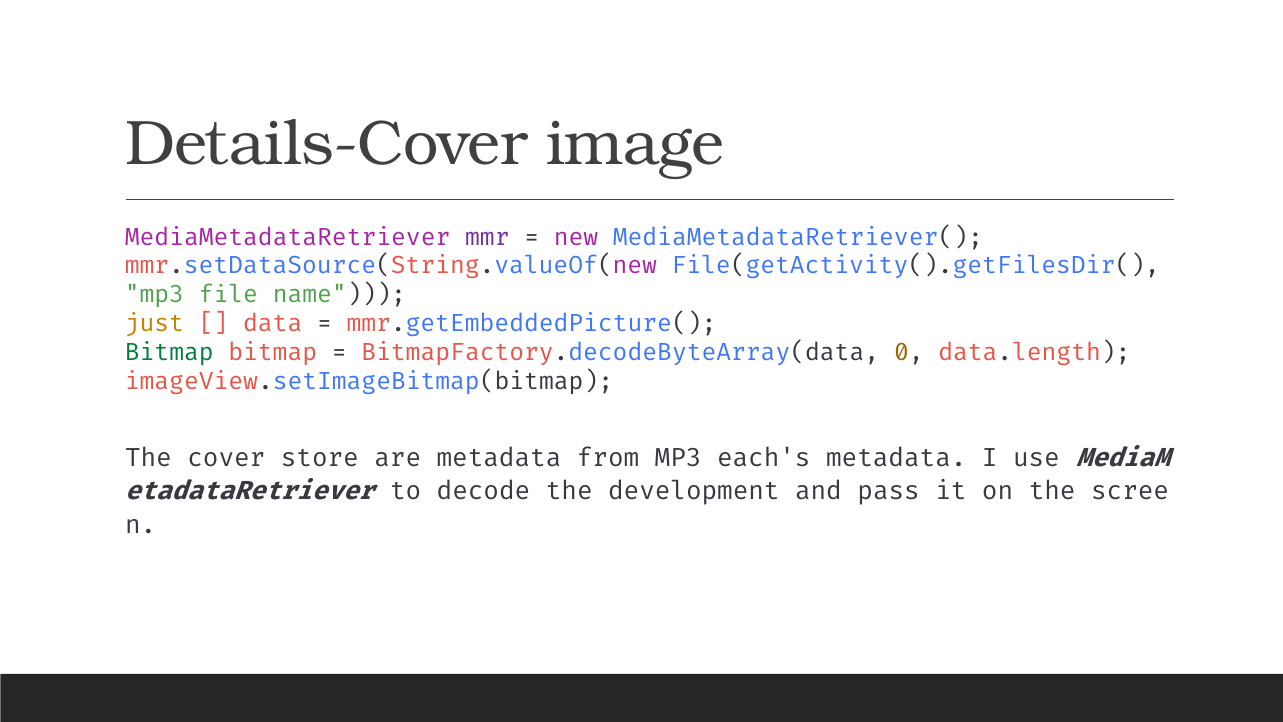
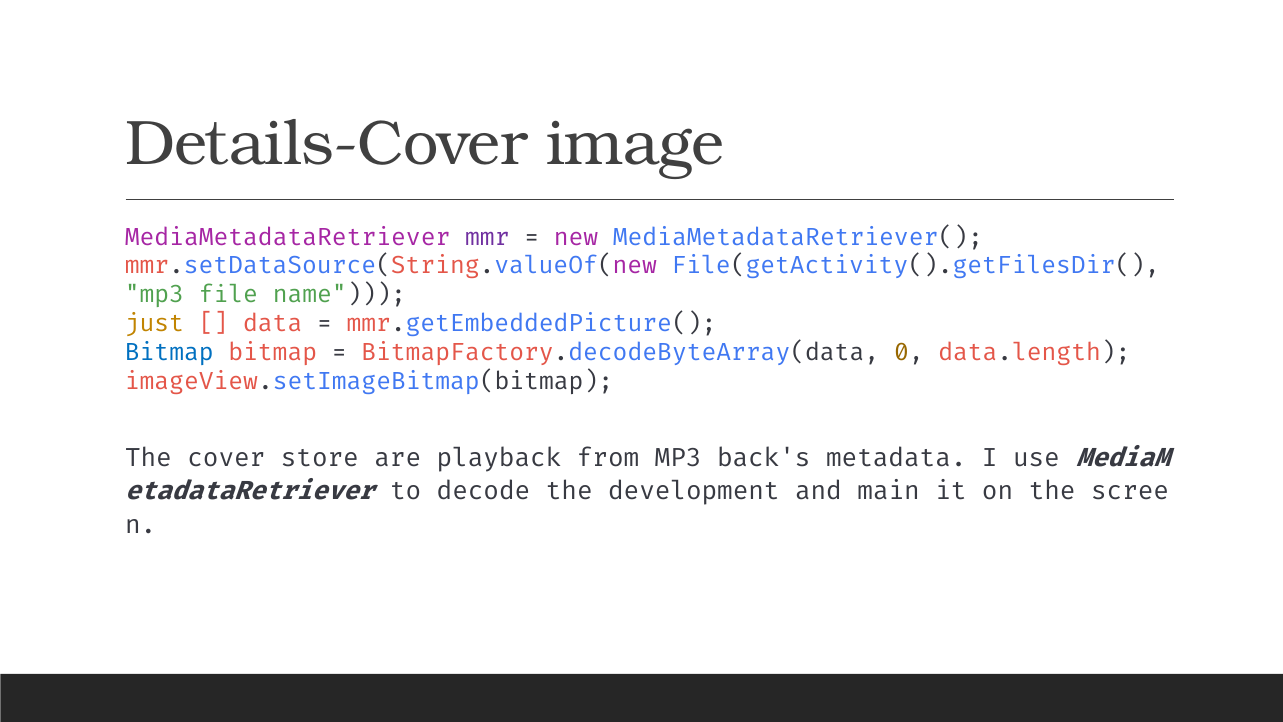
Bitmap colour: green -> blue (169, 352)
are metadata: metadata -> playback (499, 458)
each's: each's -> back's (764, 458)
pass: pass -> main (889, 491)
